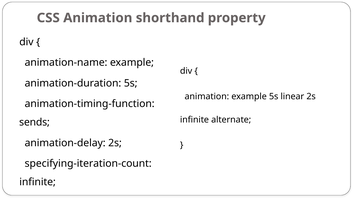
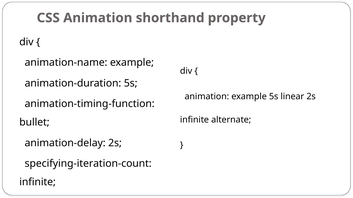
sends: sends -> bullet (34, 123)
